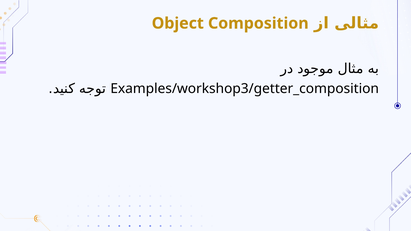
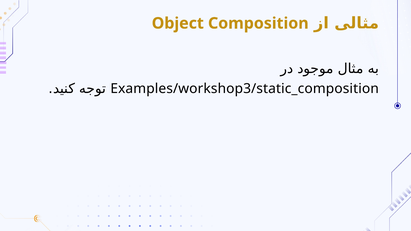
Examples/workshop3/getter_composition: Examples/workshop3/getter_composition -> Examples/workshop3/static_composition (245, 89)
